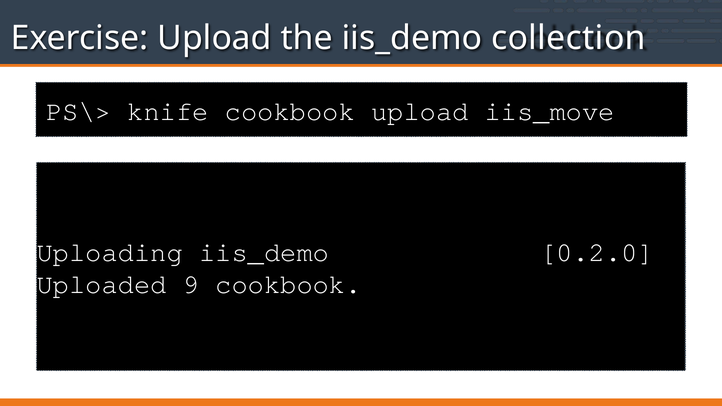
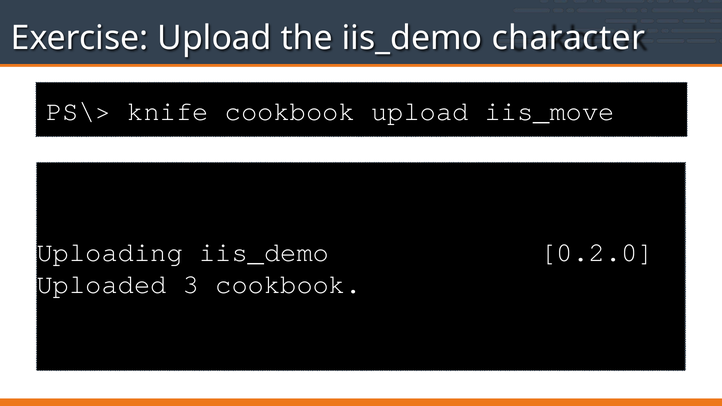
collection: collection -> character (568, 38)
9: 9 -> 3 (191, 285)
